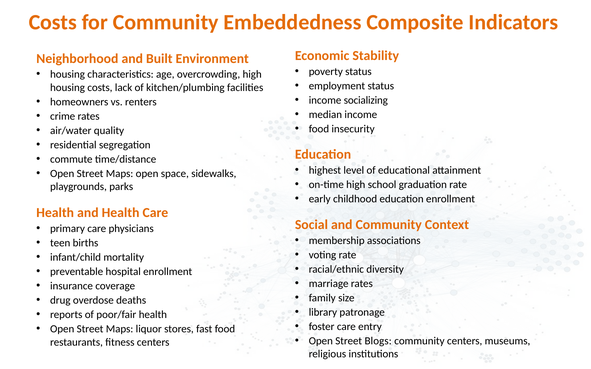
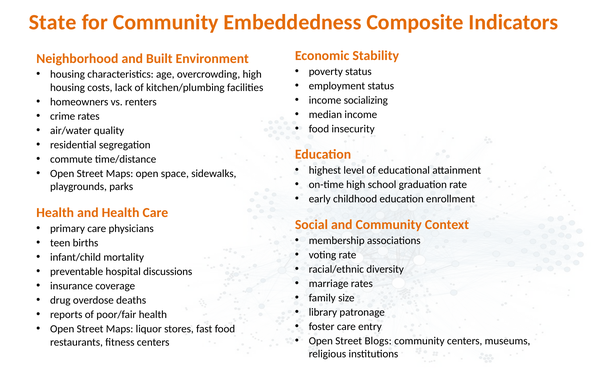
Costs: Costs -> State (53, 22)
hospital enrollment: enrollment -> discussions (168, 272)
